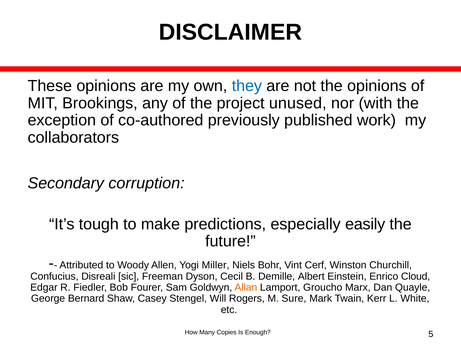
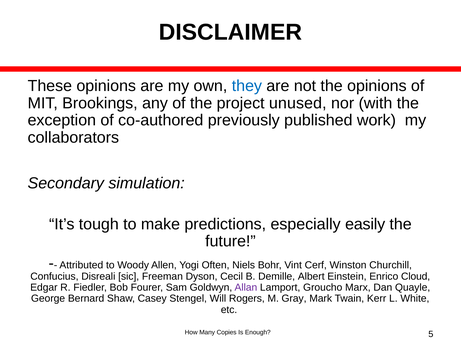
corruption: corruption -> simulation (147, 184)
Miller: Miller -> Often (216, 266)
Allan colour: orange -> purple (246, 288)
Sure: Sure -> Gray (294, 299)
